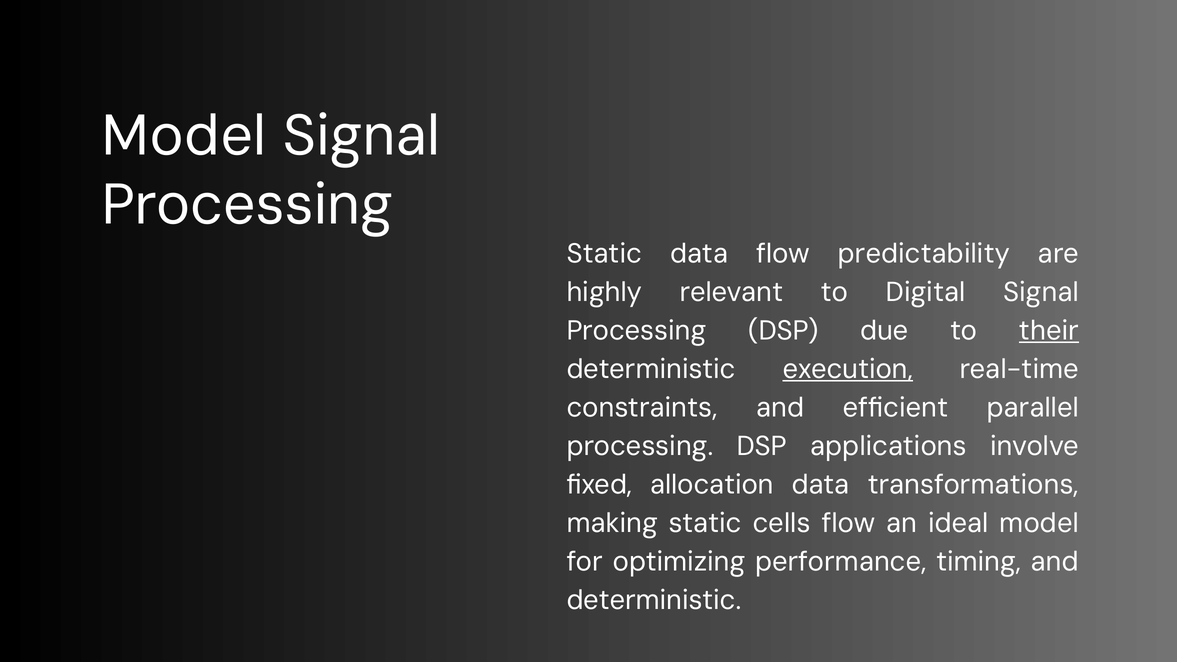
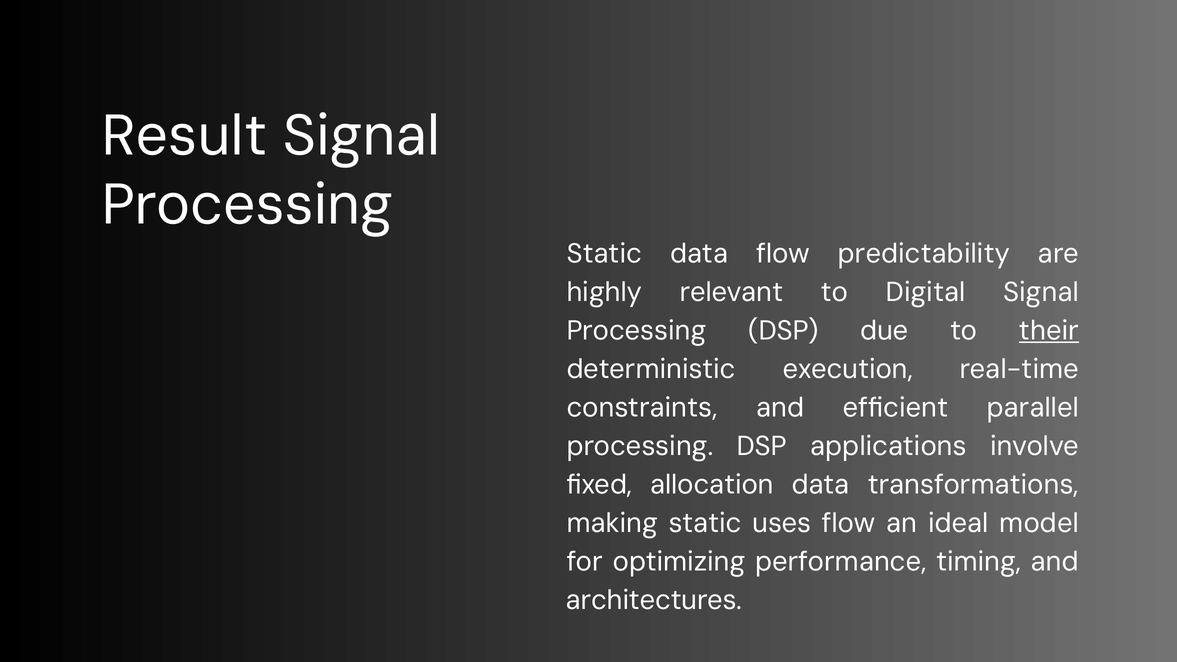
Model: Model -> Result (184, 136)
execution underline: present -> none (848, 369)
cells: cells -> uses (782, 523)
deterministic: deterministic -> architectures (654, 600)
